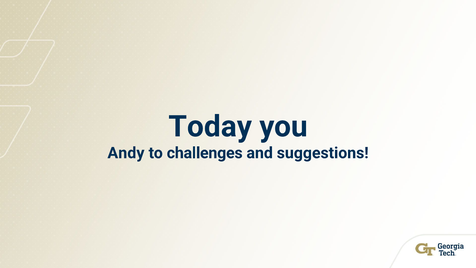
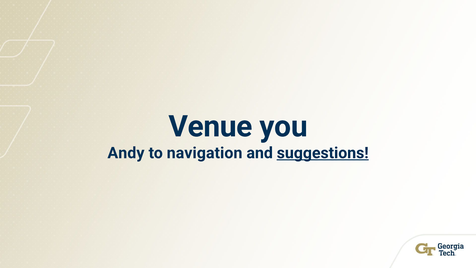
Today: Today -> Venue (210, 126)
challenges: challenges -> navigation (205, 153)
suggestions underline: none -> present (323, 153)
